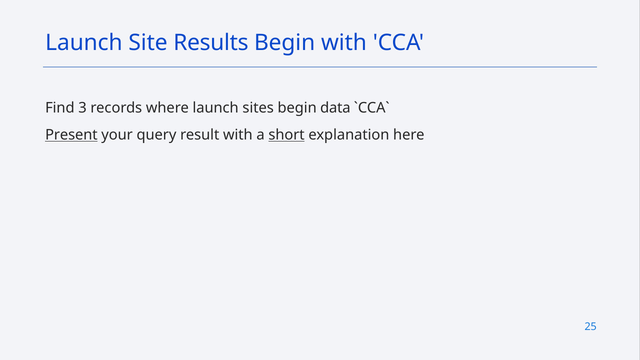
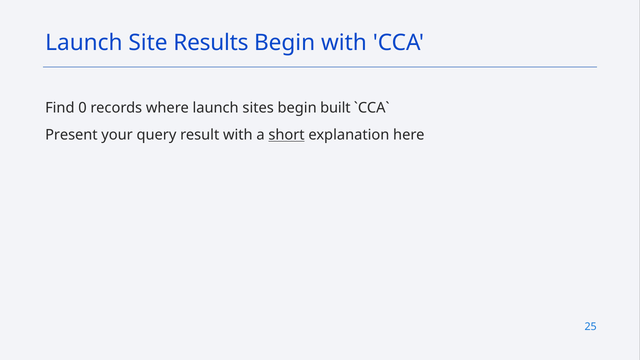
3: 3 -> 0 (83, 108)
data: data -> built (335, 108)
Present underline: present -> none (71, 135)
